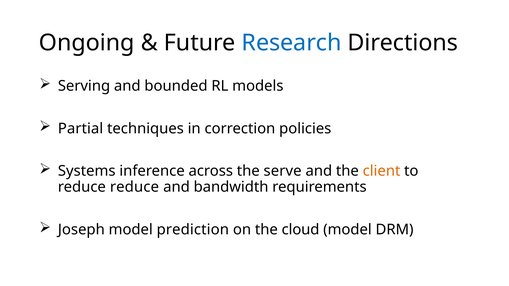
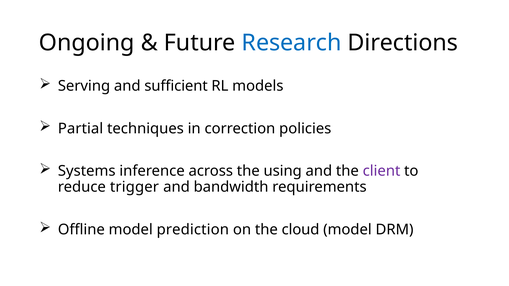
bounded: bounded -> sufficient (176, 86)
serve: serve -> using (283, 171)
client colour: orange -> purple (382, 171)
reduce reduce: reduce -> trigger (134, 187)
Joseph: Joseph -> Offline (81, 230)
